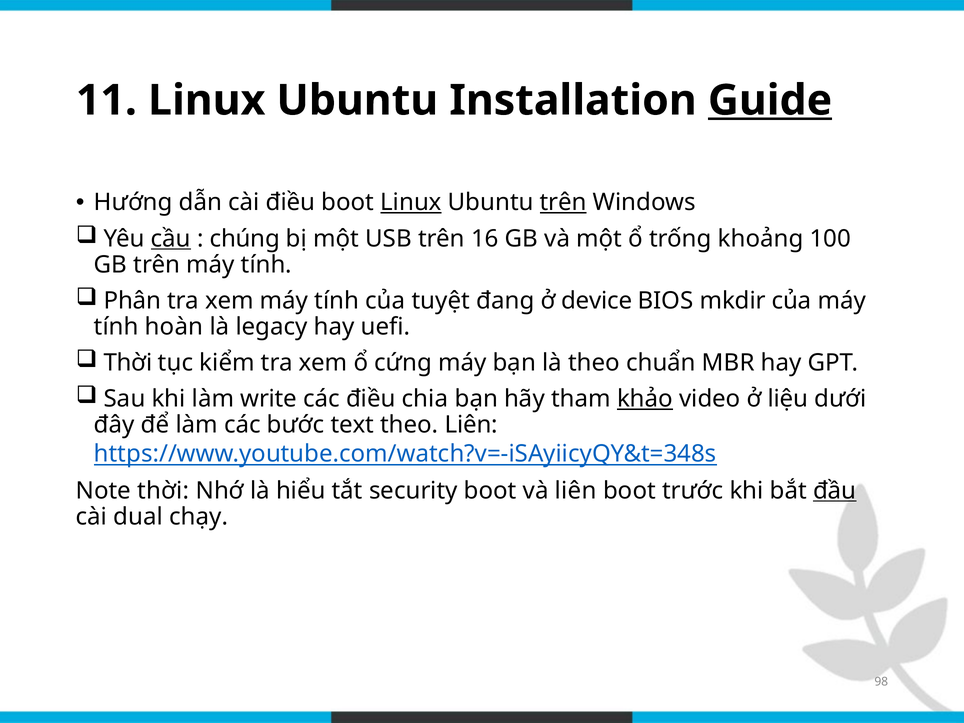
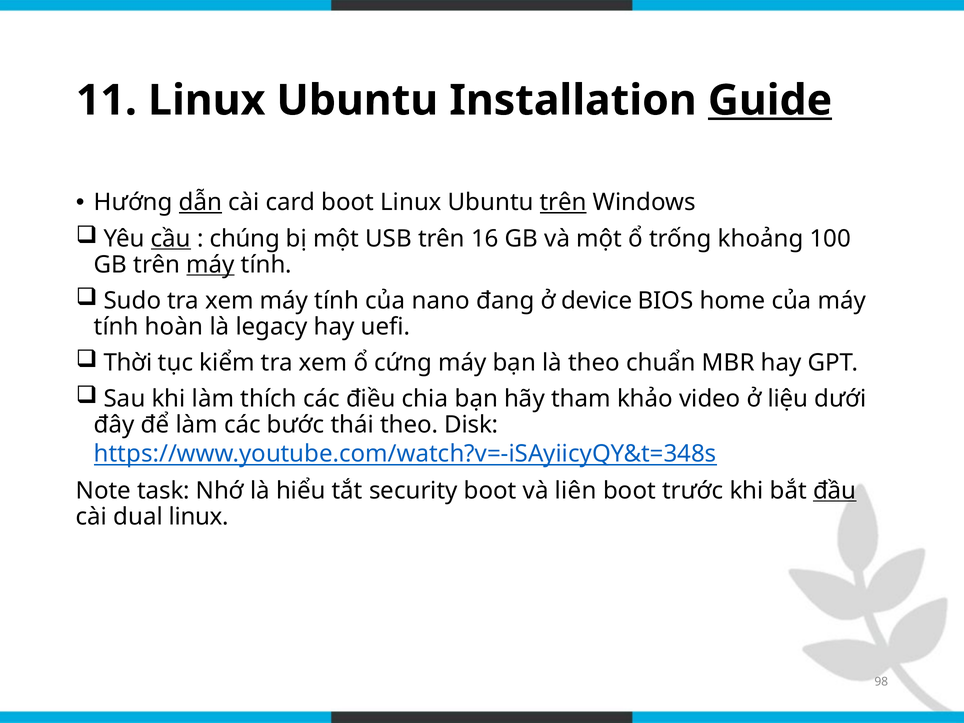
dẫn underline: none -> present (200, 203)
cài điều: điều -> card (291, 203)
Linux underline: present -> none (411, 203)
máy underline: none -> present (210, 265)
Phân: Phân -> Sudo (132, 301)
tuyệt: tuyệt -> nano (441, 301)
mkdir: mkdir -> home (733, 301)
write: write -> thích (269, 399)
khảo underline: present -> none (645, 399)
text: text -> thái (352, 425)
theo Liên: Liên -> Disk (471, 425)
Note thời: thời -> task (163, 491)
dual chạy: chạy -> linux (199, 517)
